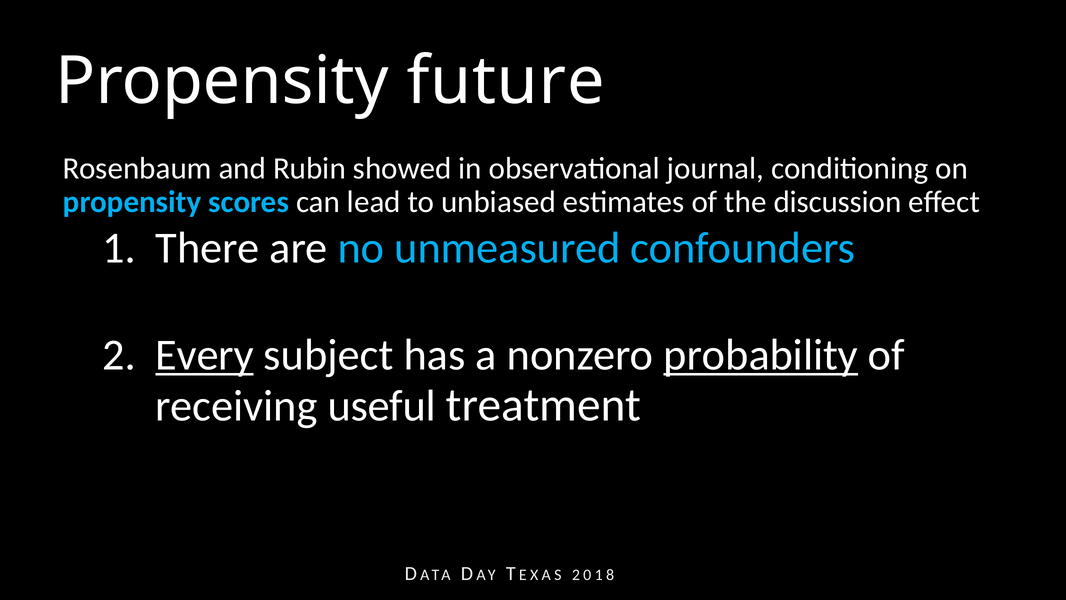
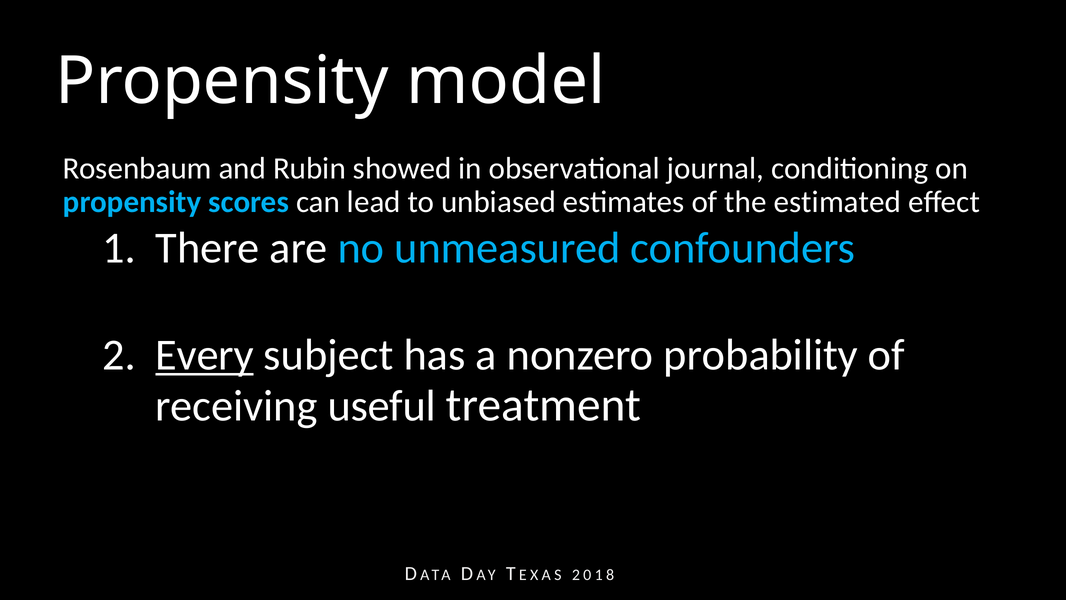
future: future -> model (506, 81)
discussion: discussion -> estimated (837, 202)
probability underline: present -> none (761, 355)
